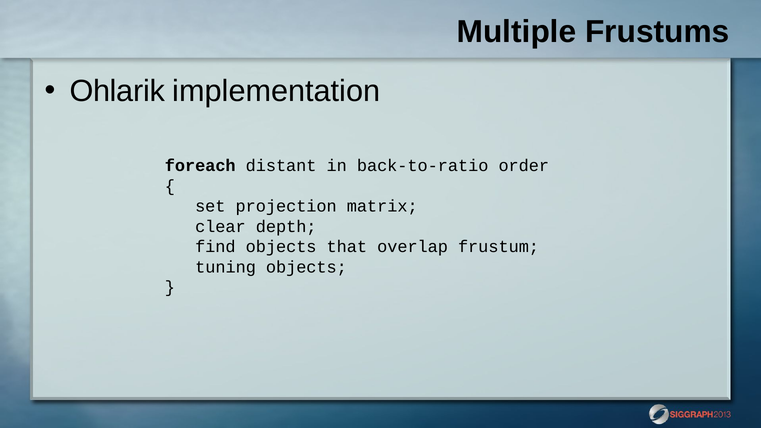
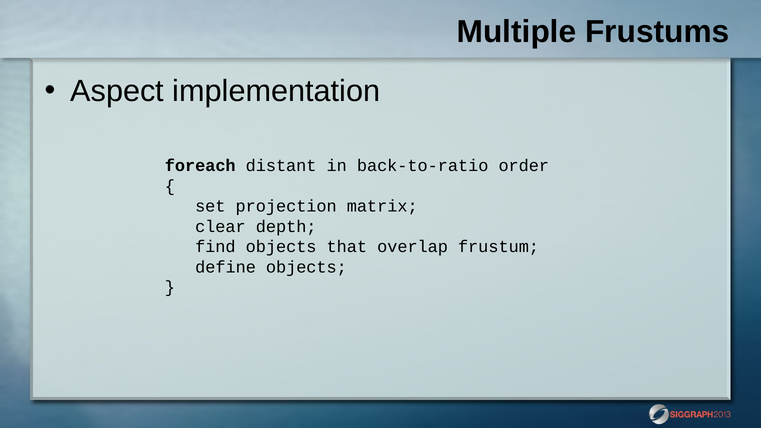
Ohlarik: Ohlarik -> Aspect (117, 91)
tuning: tuning -> define (226, 267)
